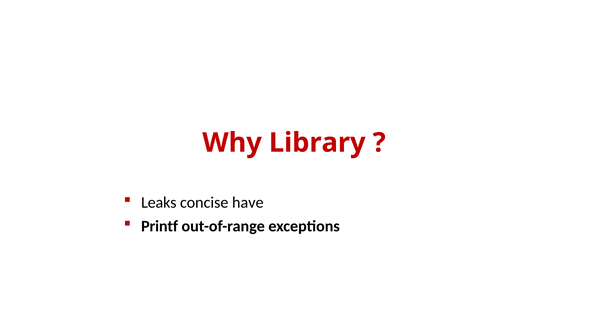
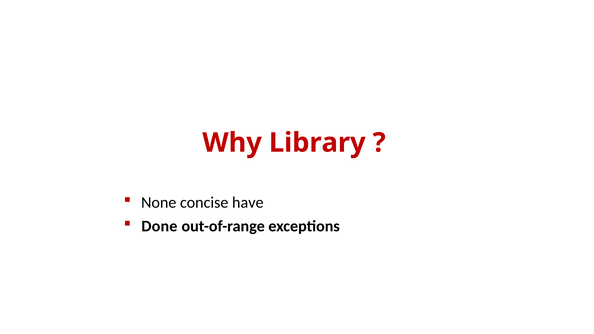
Leaks: Leaks -> None (159, 203)
Printf: Printf -> Done (159, 226)
